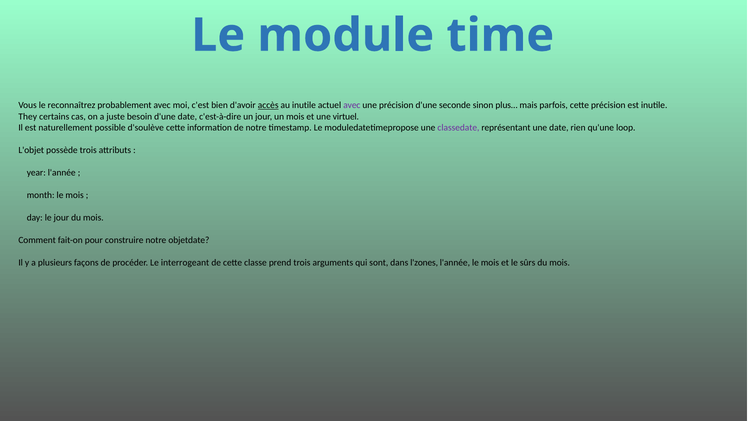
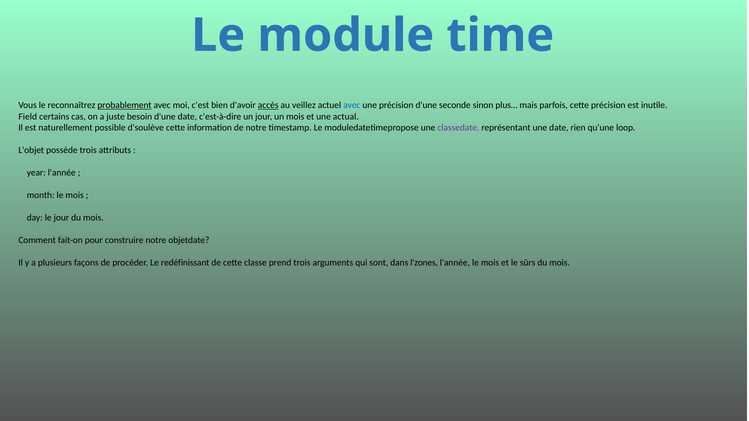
probablement underline: none -> present (124, 105)
au inutile: inutile -> veillez (304, 105)
avec colour: purple -> blue (352, 105)
They: They -> Field (28, 117)
virtuel: virtuel -> actual (346, 117)
interrogeant: interrogeant -> redéfinissant (185, 263)
